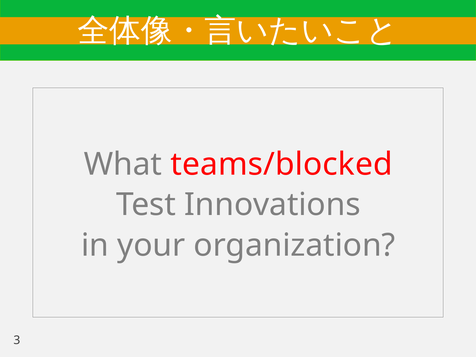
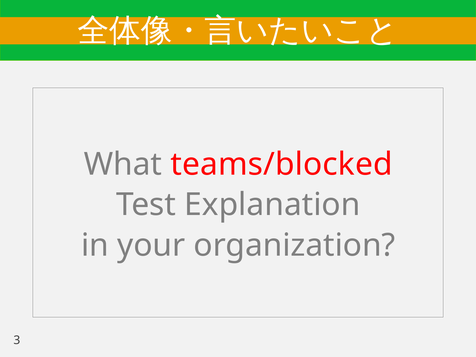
Innovations: Innovations -> Explanation (272, 205)
